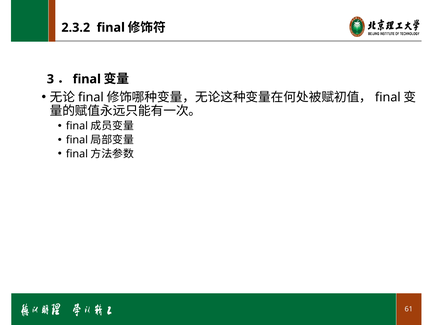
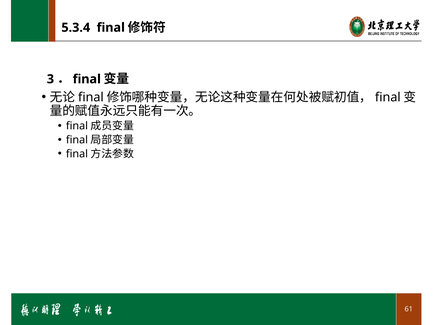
2.3.2: 2.3.2 -> 5.3.4 (76, 28)
